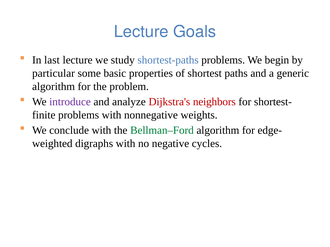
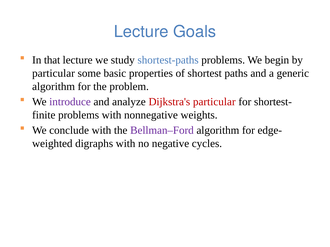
last: last -> that (52, 60)
Dijkstra's neighbors: neighbors -> particular (214, 102)
Bellman–Ford colour: green -> purple (162, 131)
